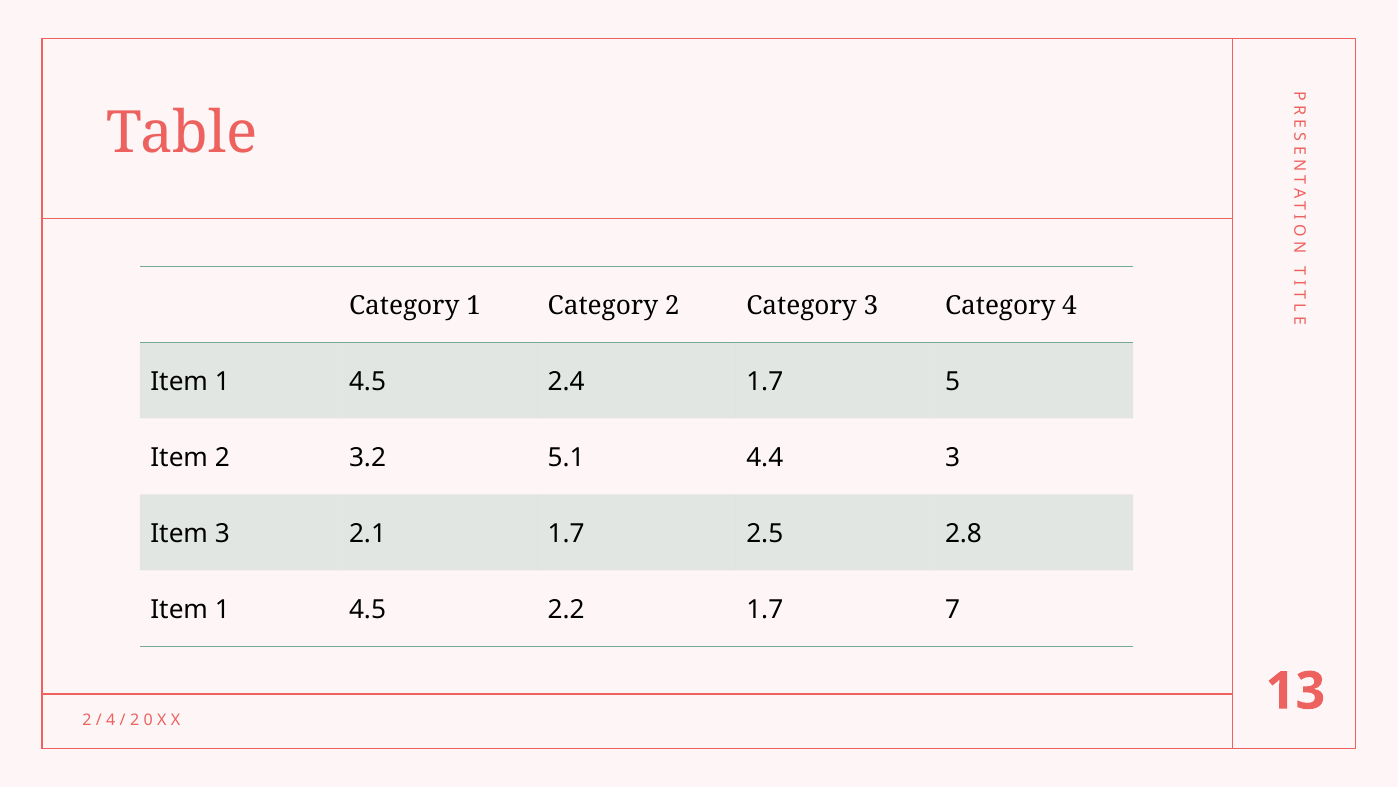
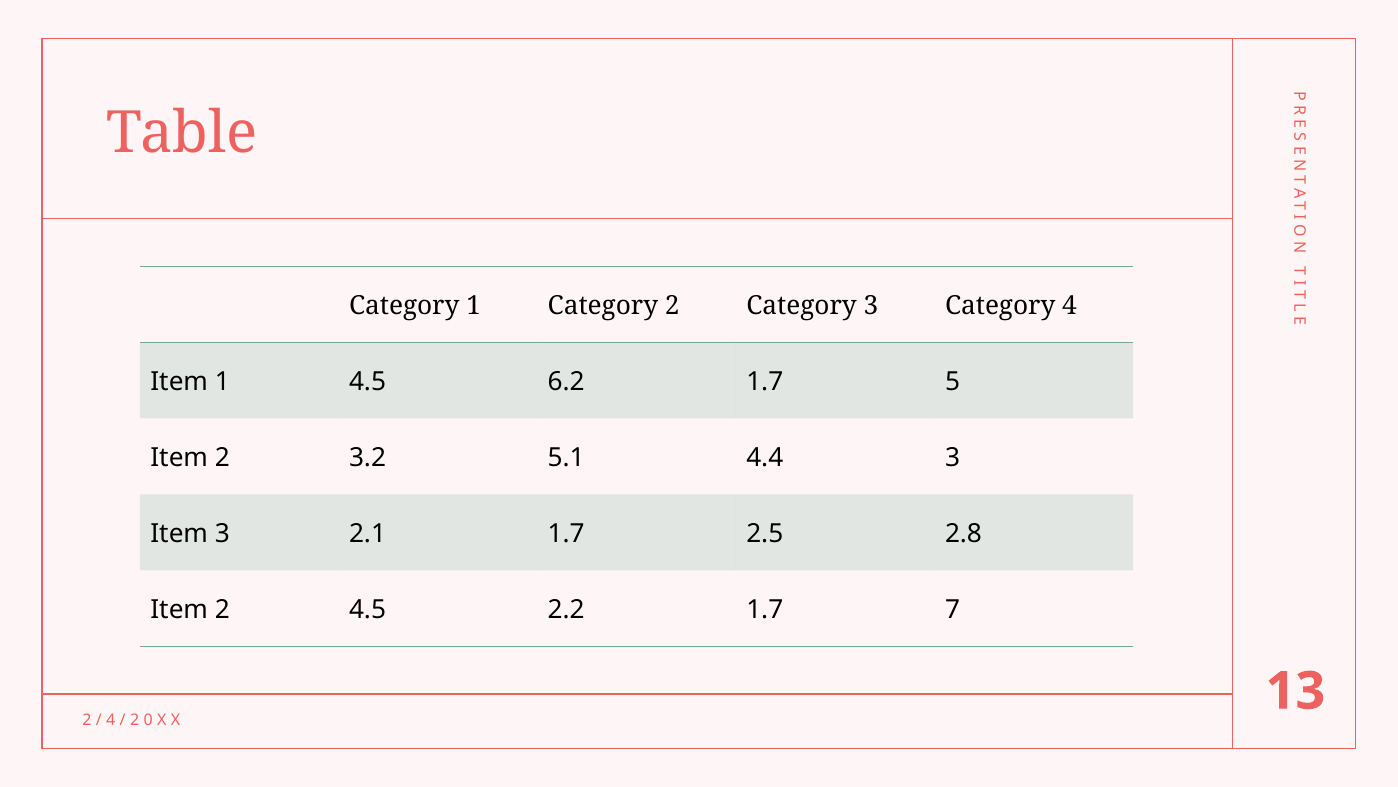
2.4: 2.4 -> 6.2 (566, 382)
1: 1 -> 2 (222, 609)
